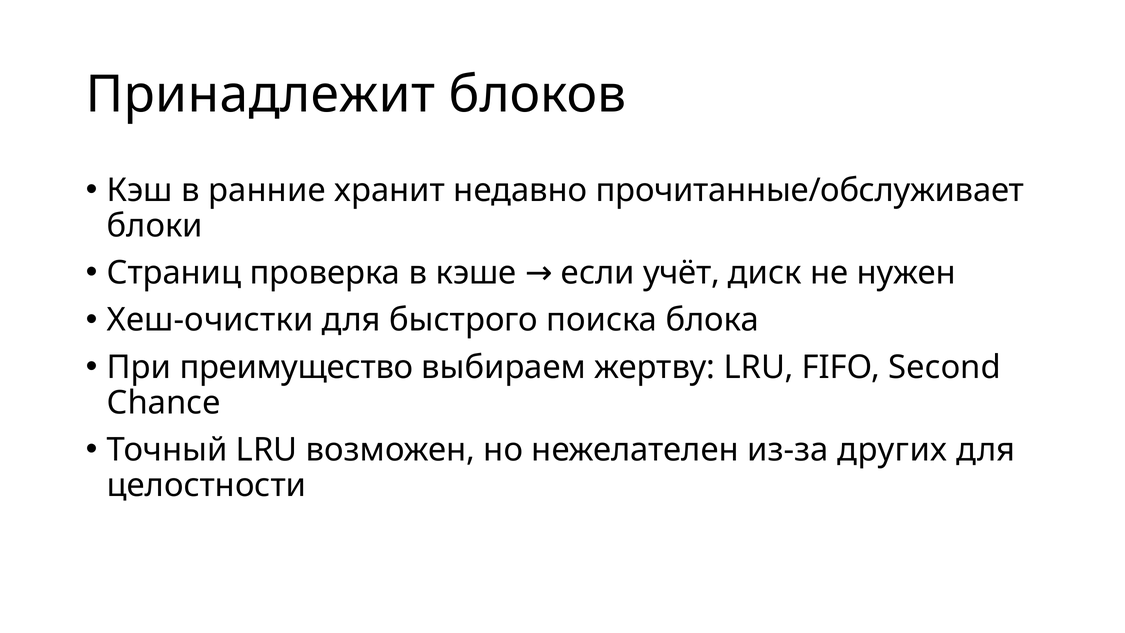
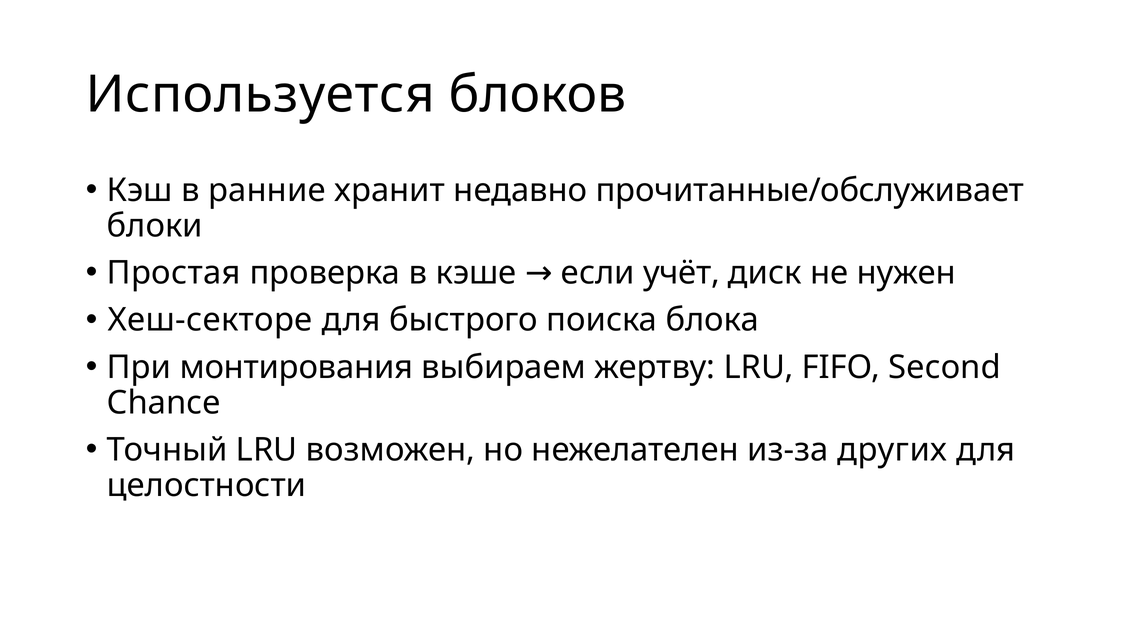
Принадлежит: Принадлежит -> Используется (260, 95)
Страниц: Страниц -> Простая (174, 273)
Хеш-очистки: Хеш-очистки -> Хеш-секторе (210, 320)
преимущество: преимущество -> монтирования (296, 367)
